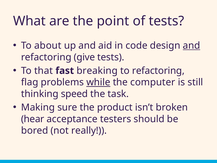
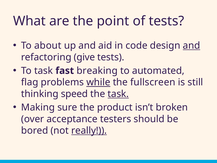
To that: that -> task (44, 71)
to refactoring: refactoring -> automated (158, 71)
computer: computer -> fullscreen (153, 82)
task underline: none -> present (118, 94)
hear: hear -> over (33, 119)
really underline: none -> present (89, 130)
